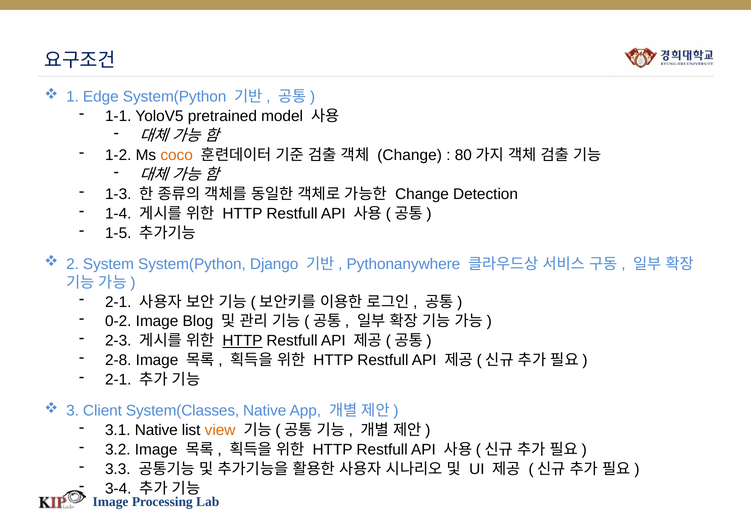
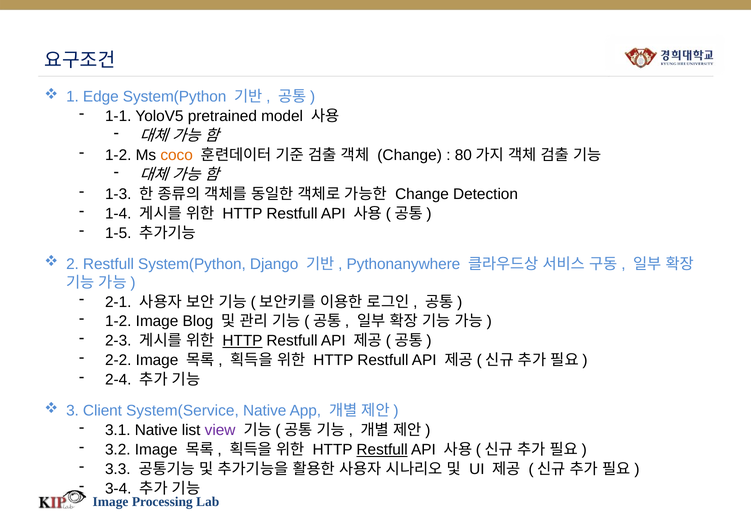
2 System: System -> Restfull (108, 264)
0-2: 0-2 -> 1-2 (118, 321)
2-8: 2-8 -> 2-2 (118, 360)
2-1: 2-1 -> 2-4 (118, 380)
System(Classes: System(Classes -> System(Service (182, 411)
view colour: orange -> purple (220, 430)
Restfull underline: none -> present (382, 450)
